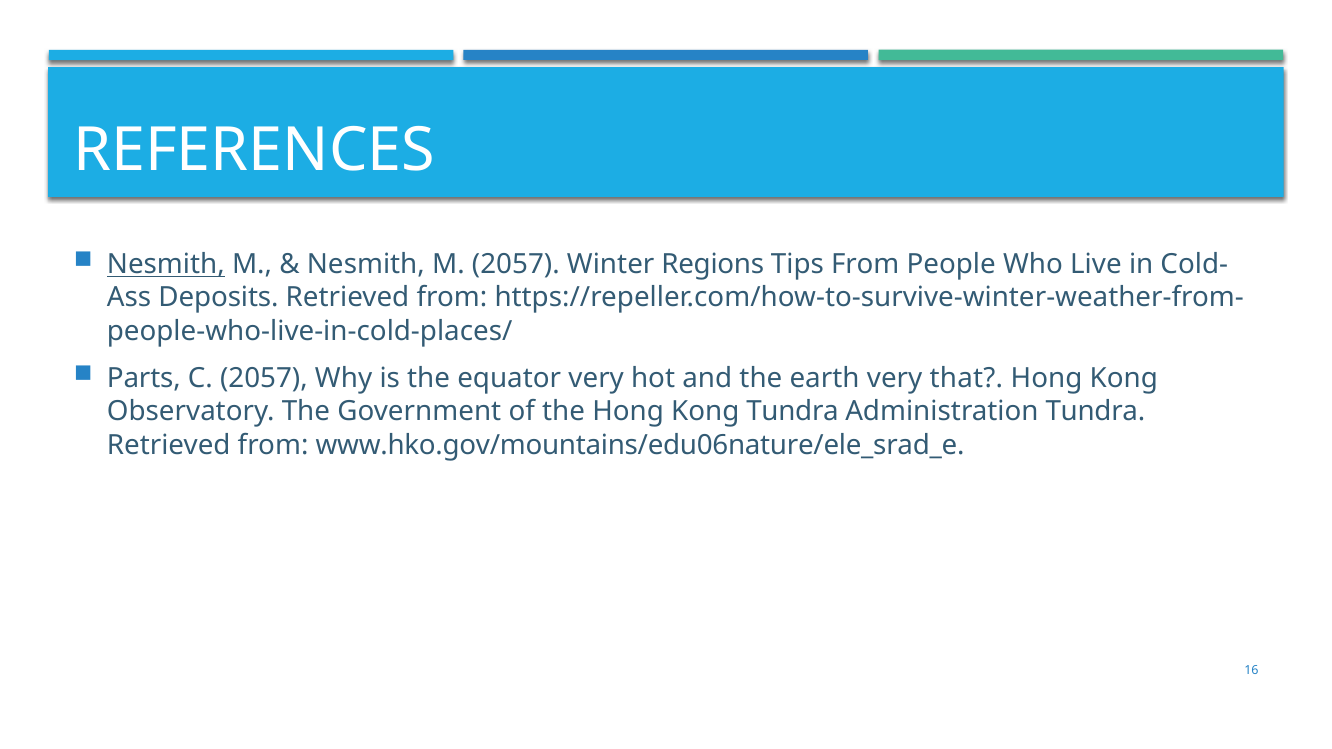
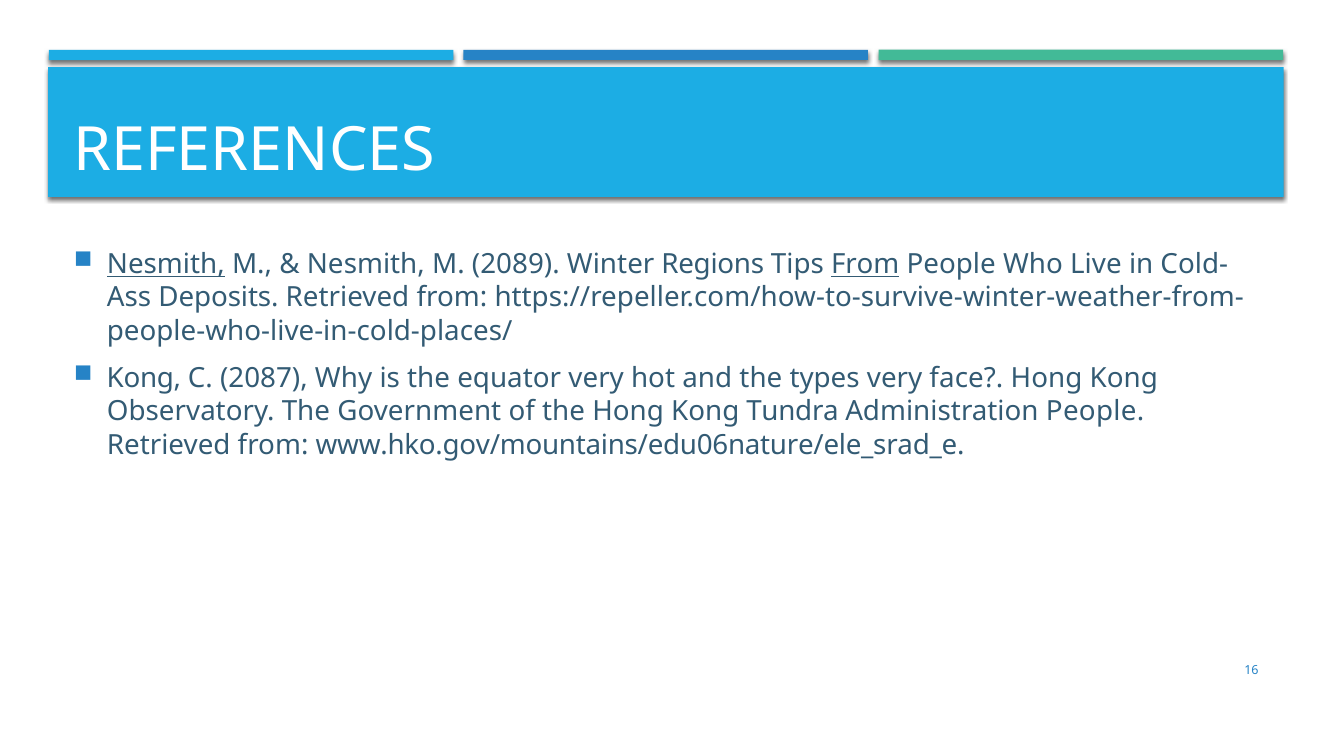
M 2057: 2057 -> 2089 (516, 264)
From underline: none -> present (865, 264)
Parts: Parts -> Kong (144, 378)
C 2057: 2057 -> 2087 (264, 378)
earth: earth -> types (825, 378)
that: that -> face (966, 378)
Administration Tundra: Tundra -> People (1095, 412)
